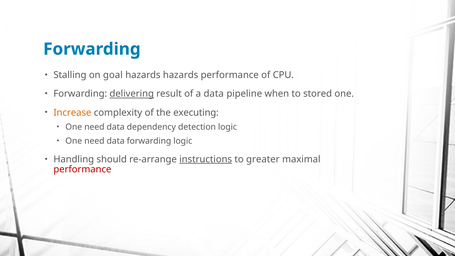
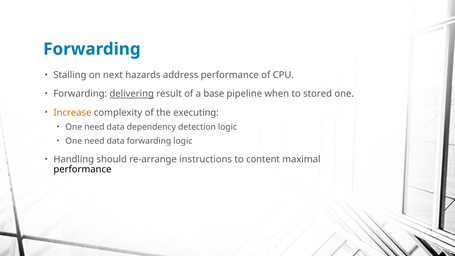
goal: goal -> next (113, 75)
hazards hazards: hazards -> address (181, 75)
a data: data -> base (214, 94)
instructions underline: present -> none (206, 159)
greater: greater -> content (263, 159)
performance colour: red -> black (82, 170)
